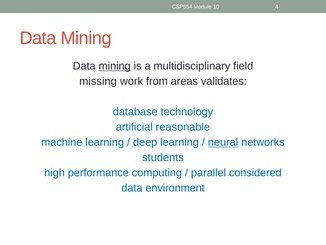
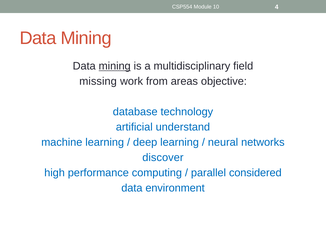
validates: validates -> objective (224, 81)
reasonable: reasonable -> understand (183, 127)
neural underline: present -> none (223, 142)
students: students -> discover (163, 157)
